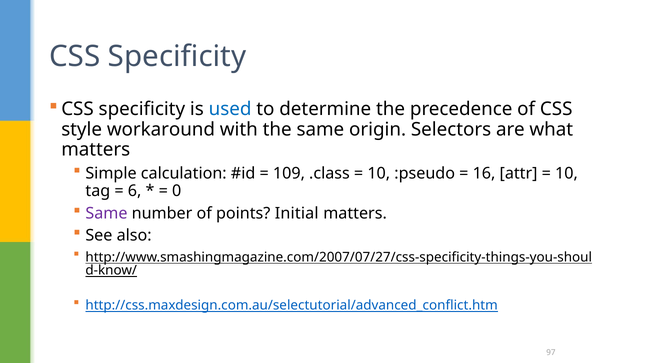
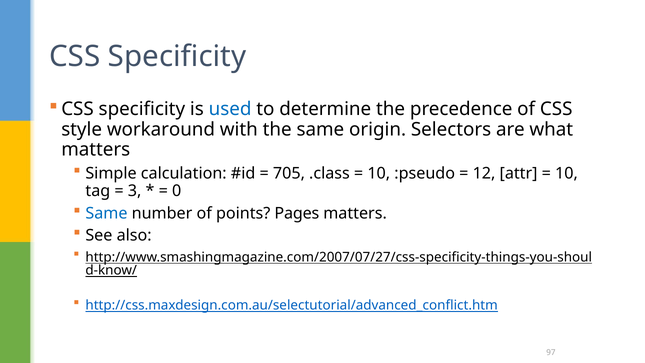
109: 109 -> 705 (289, 173)
16: 16 -> 12 (484, 173)
6: 6 -> 3 (135, 191)
Same colour: purple -> blue (106, 213)
Initial: Initial -> Pages (297, 213)
